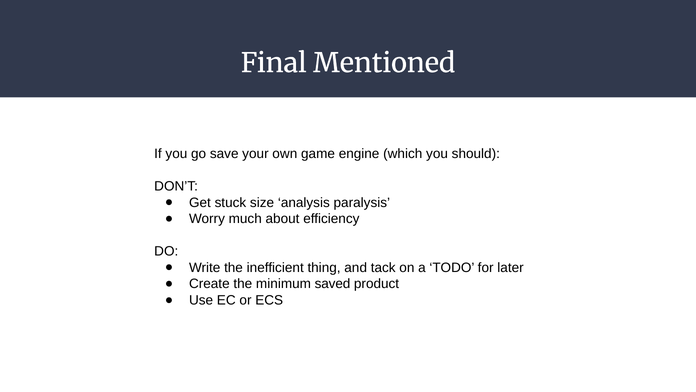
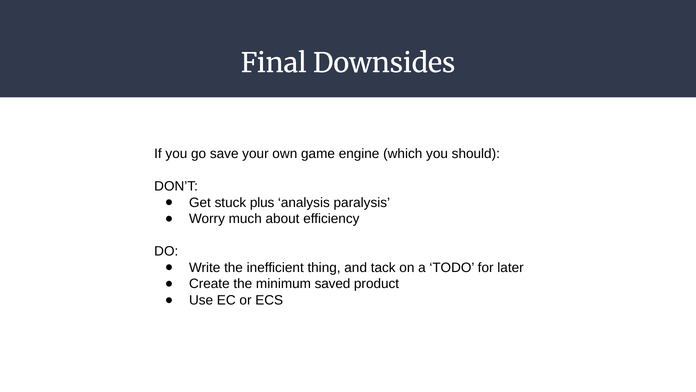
Mentioned: Mentioned -> Downsides (384, 63)
size: size -> plus (262, 202)
